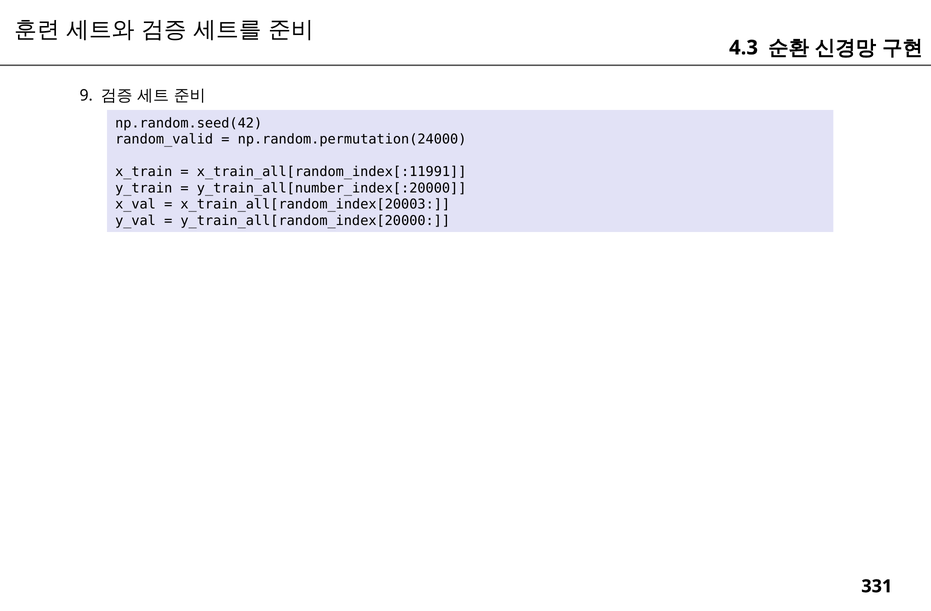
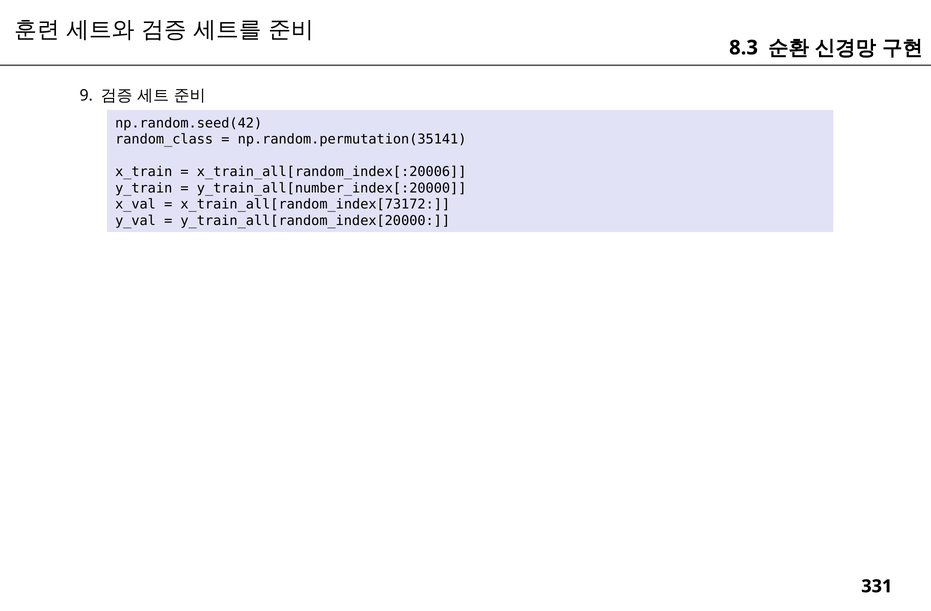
4.3: 4.3 -> 8.3 (744, 48)
random_valid: random_valid -> random_class (164, 139)
np.random.permutation(24000: np.random.permutation(24000 -> np.random.permutation(35141 (352, 139)
x_train_all[random_index[:11991: x_train_all[random_index[:11991 -> x_train_all[random_index[:20006 (332, 172)
x_train_all[random_index[20003: x_train_all[random_index[20003 -> x_train_all[random_index[73172 (315, 205)
